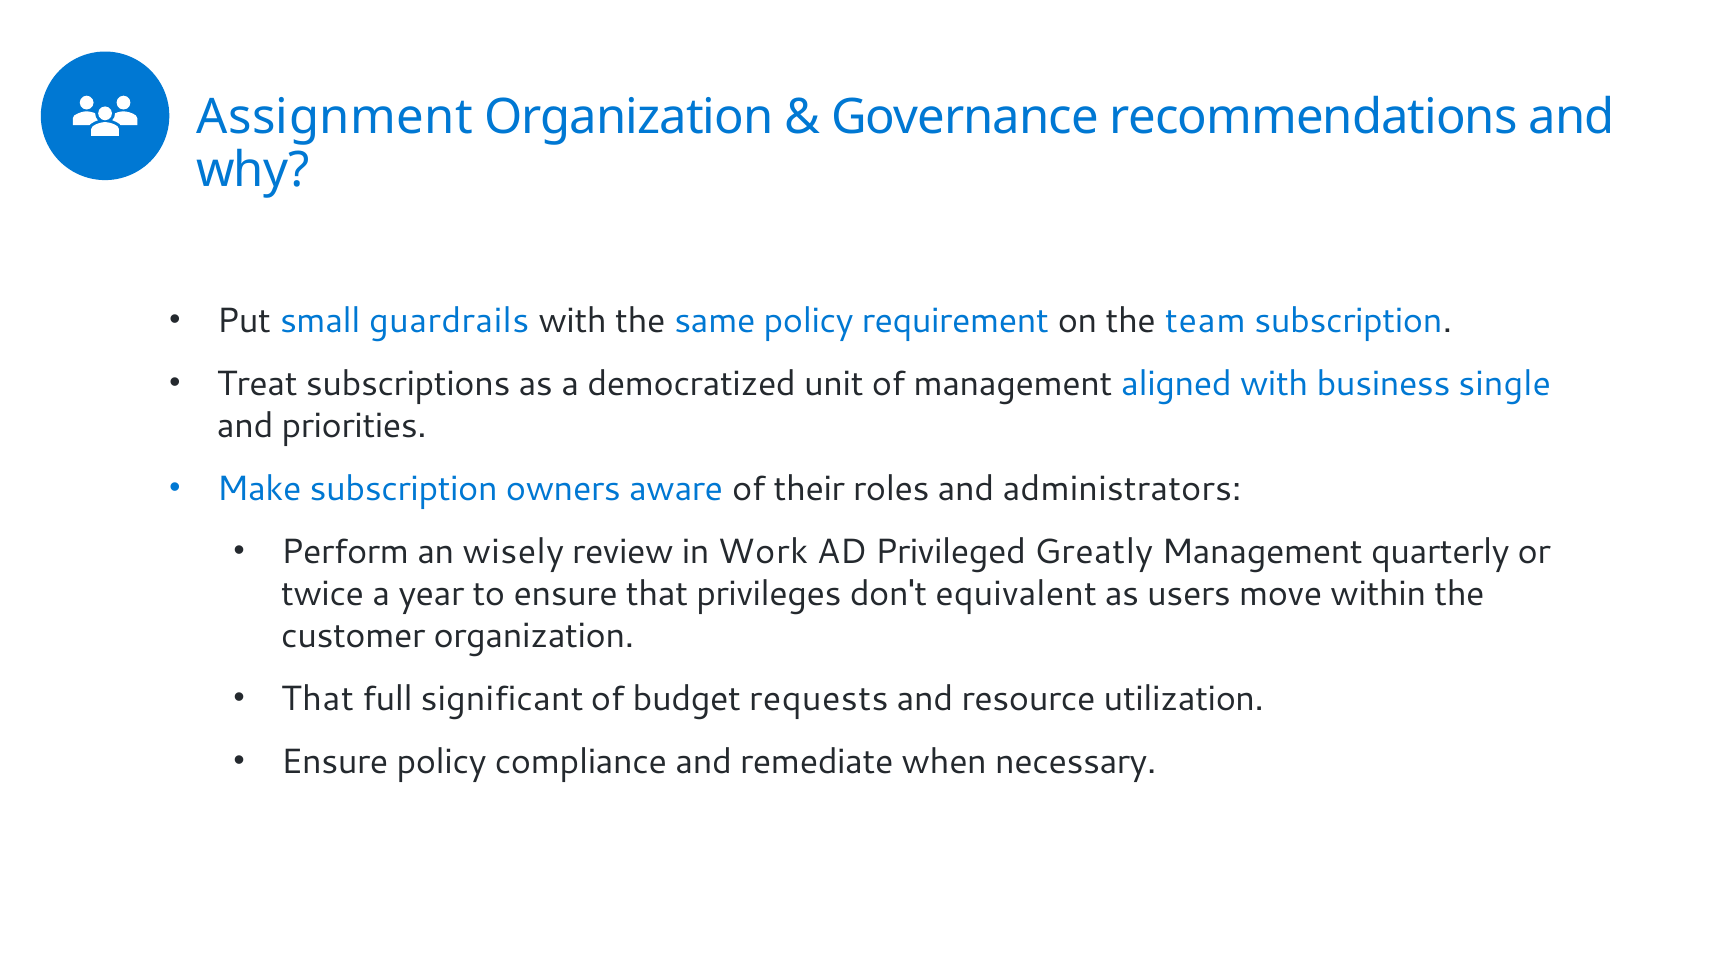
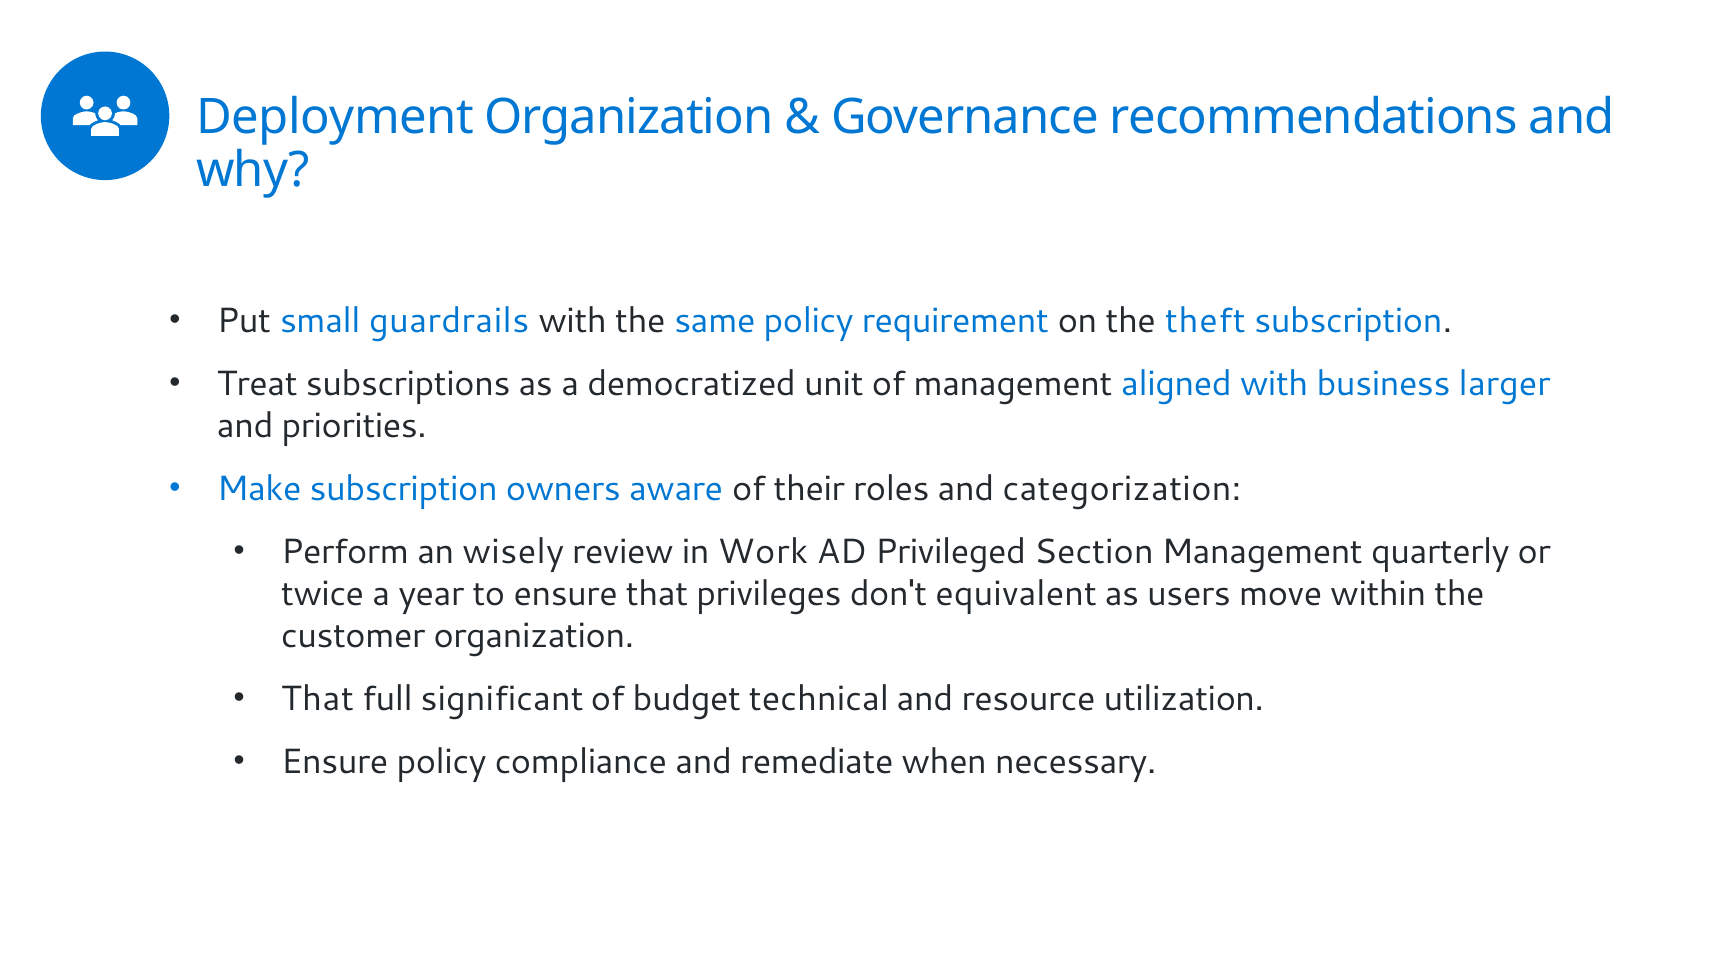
Assignment: Assignment -> Deployment (335, 117)
team: team -> theft (1205, 321)
single: single -> larger (1505, 384)
administrators: administrators -> categorization (1122, 489)
Greatly: Greatly -> Section (1094, 552)
requests: requests -> technical (819, 699)
